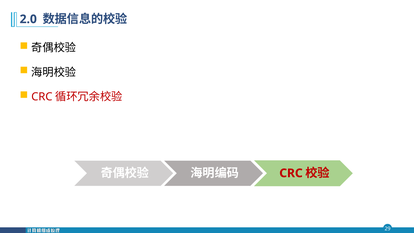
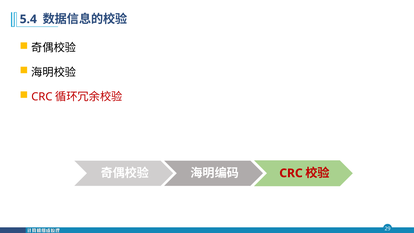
2.0: 2.0 -> 5.4 (28, 19)
